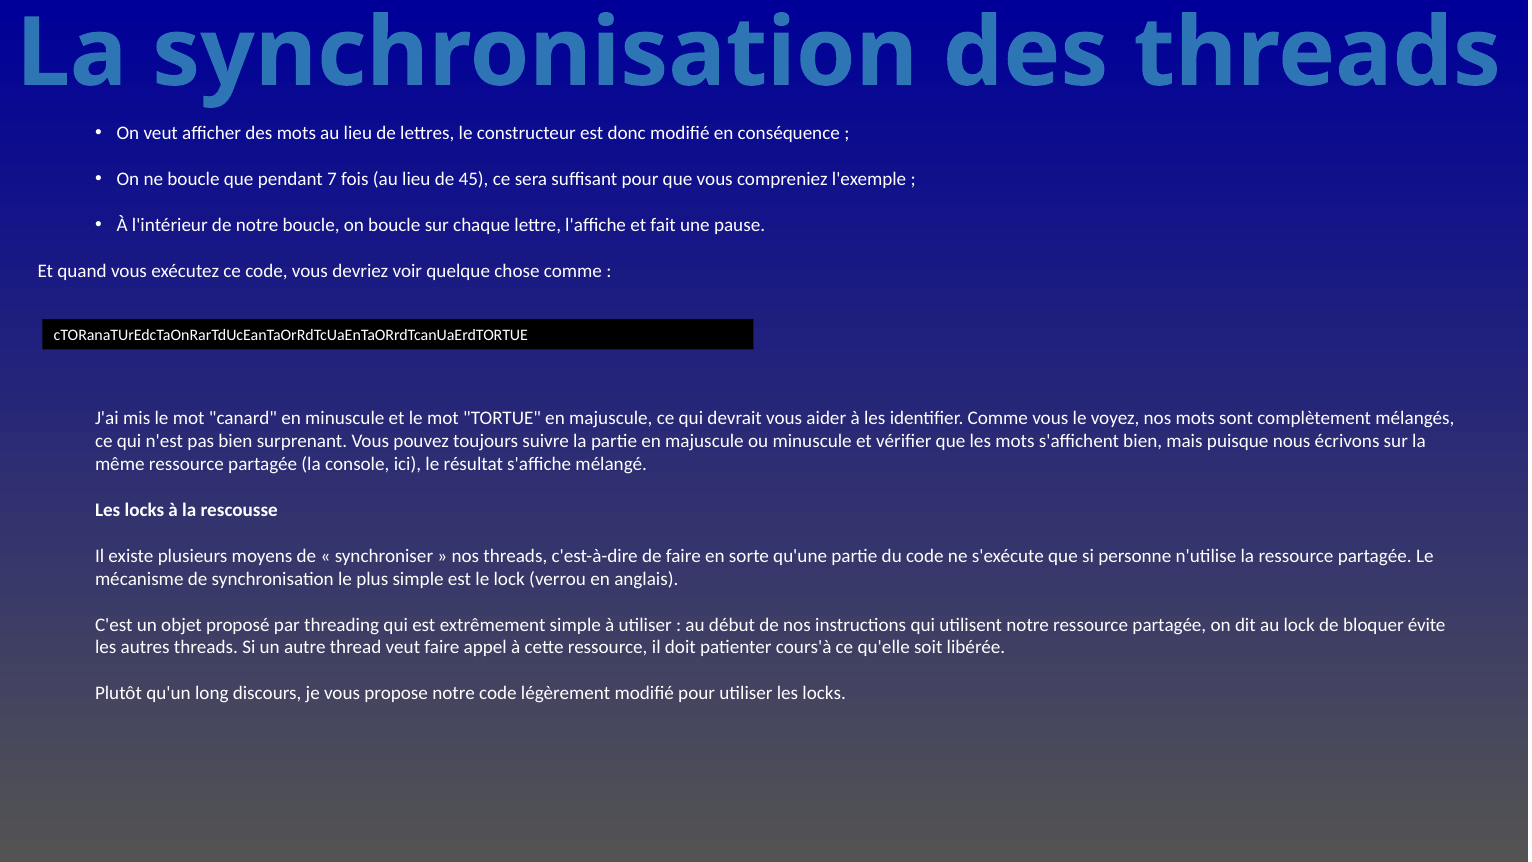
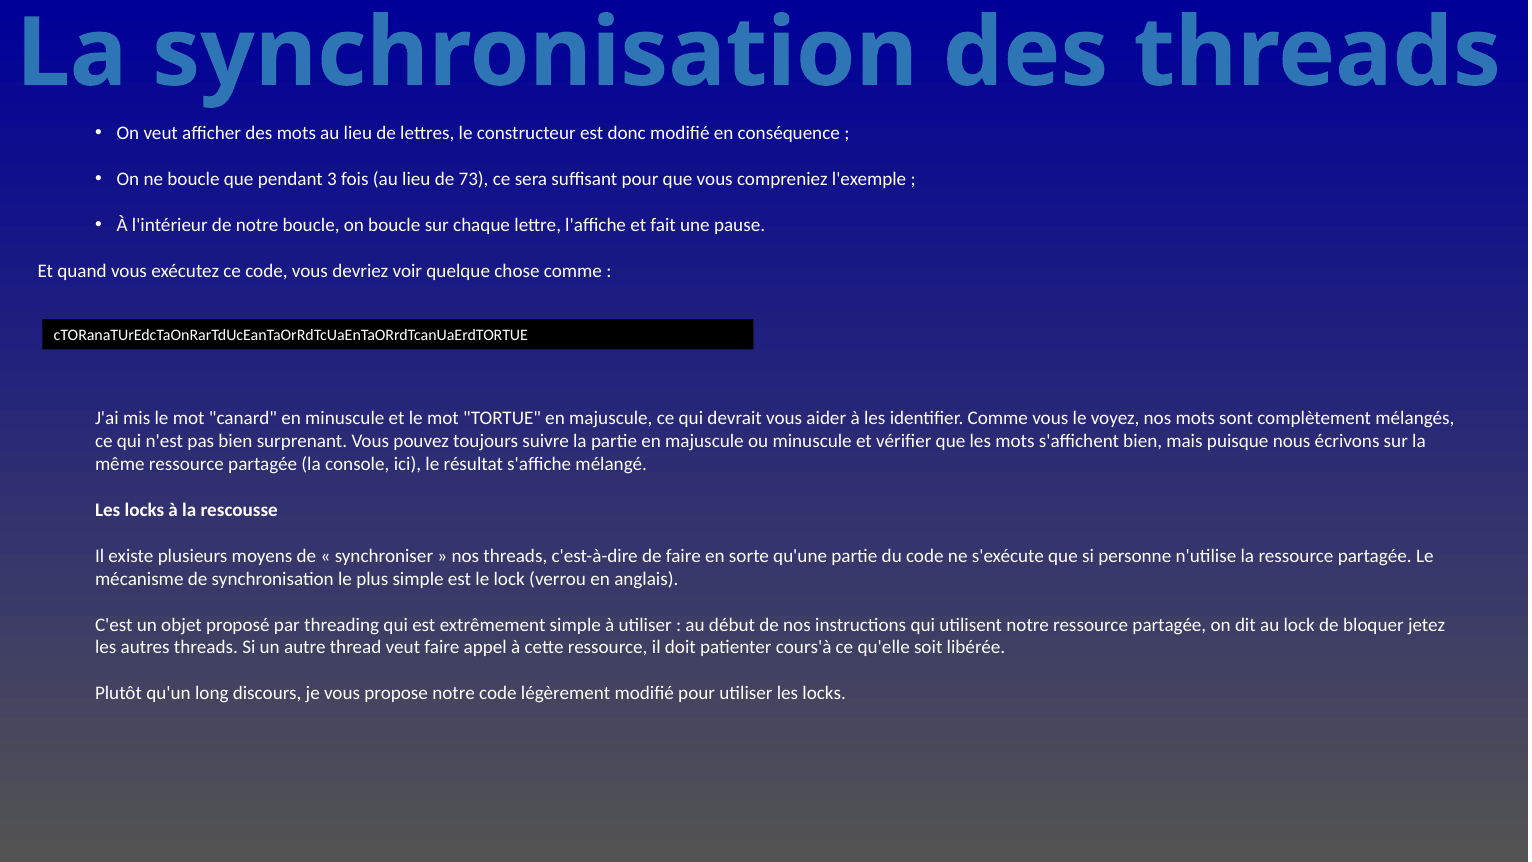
7: 7 -> 3 (332, 179)
45: 45 -> 73 (474, 179)
évite: évite -> jetez (1427, 624)
